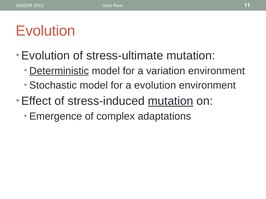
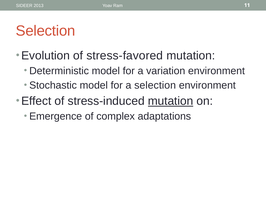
Evolution: Evolution -> Selection (46, 31)
stress-ultimate: stress-ultimate -> stress-favored (125, 56)
Deterministic underline: present -> none (59, 71)
a evolution: evolution -> selection (155, 86)
